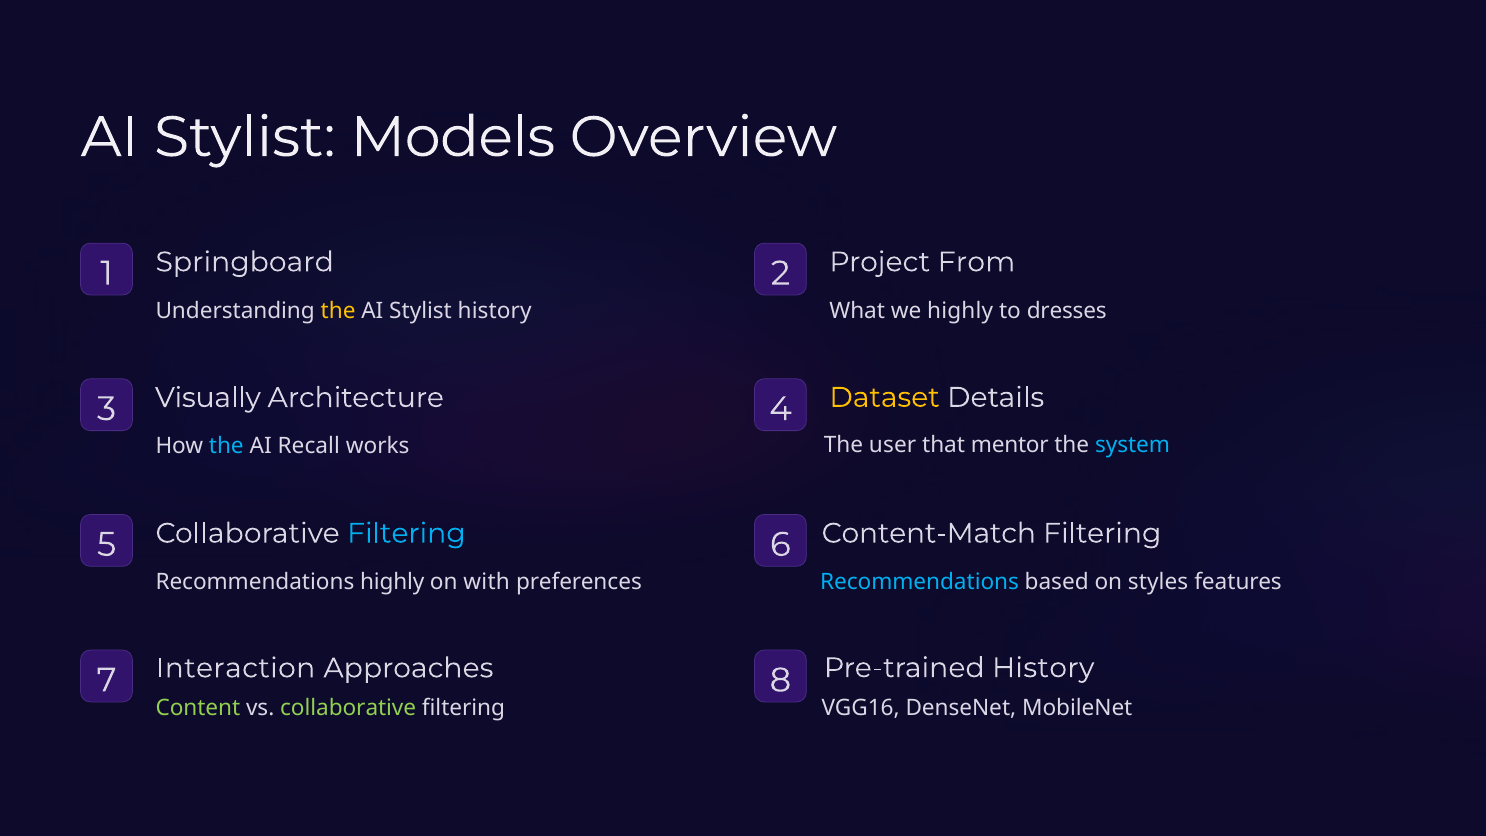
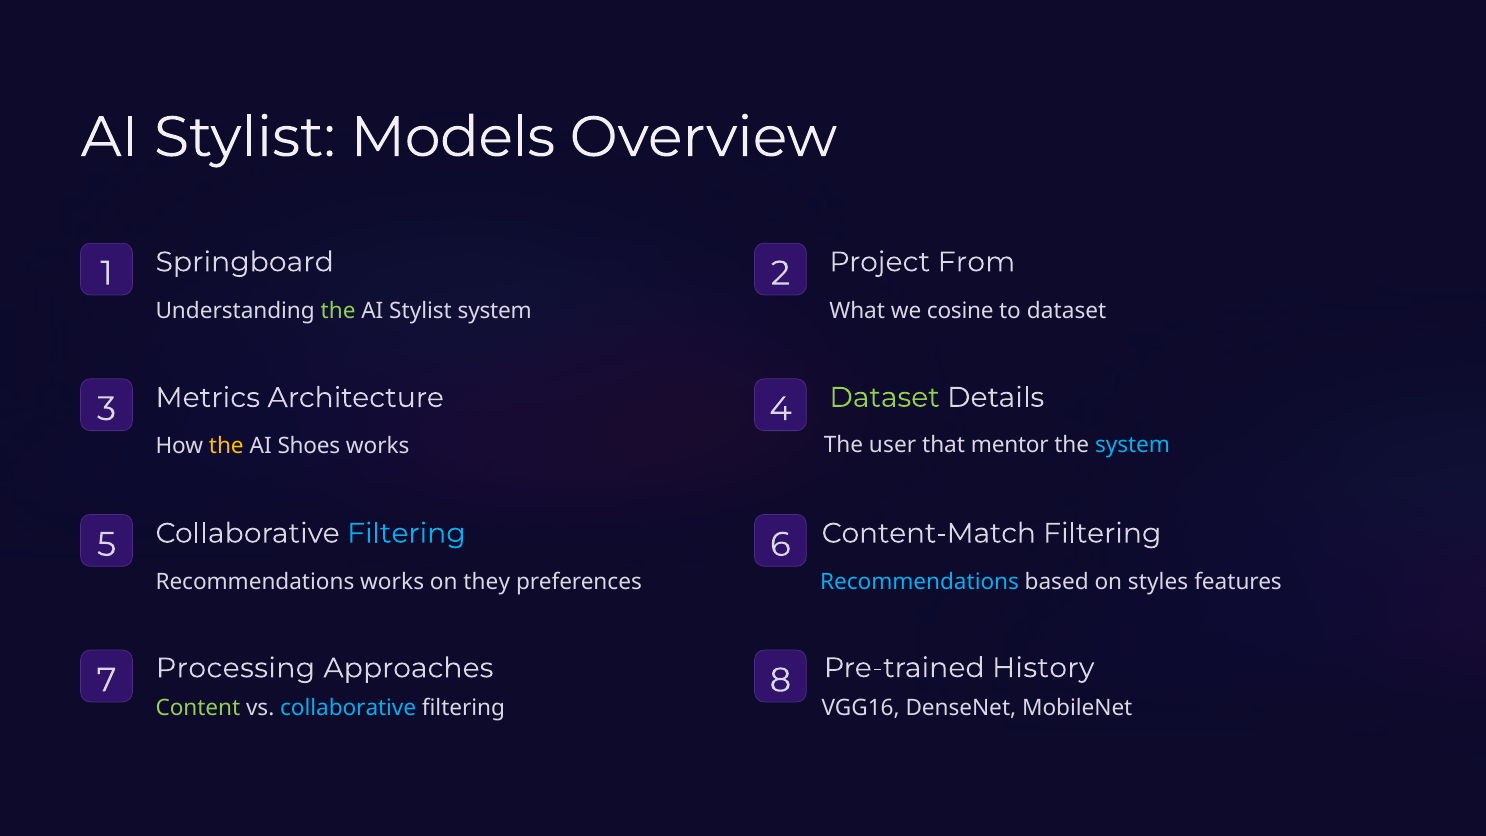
the colour: yellow -> light green (338, 311)
Stylist history: history -> system (495, 311)
we highly: highly -> cosine (960, 311)
to dresses: dresses -> dataset (1067, 311)
Dataset colour: yellow -> light green (885, 397)
Visually: Visually -> Metrics (208, 398)
the colour: light blue -> yellow (226, 446)
Recall: Recall -> Shoes (309, 446)
Recommendations highly: highly -> works (392, 582)
with: with -> they (487, 582)
Interaction: Interaction -> Processing (236, 668)
collaborative colour: light green -> light blue (348, 708)
